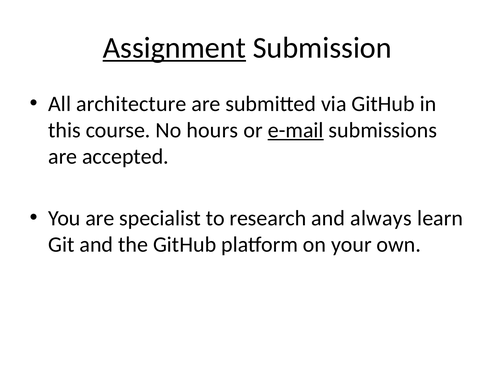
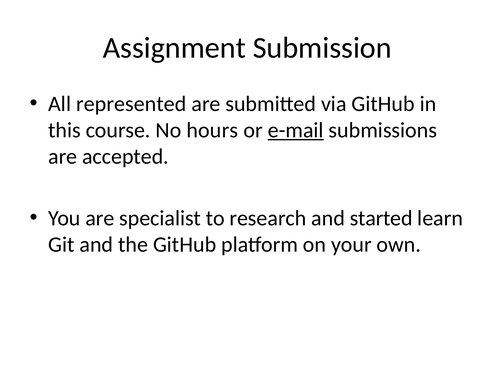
Assignment underline: present -> none (174, 48)
architecture: architecture -> represented (131, 104)
always: always -> started (381, 218)
